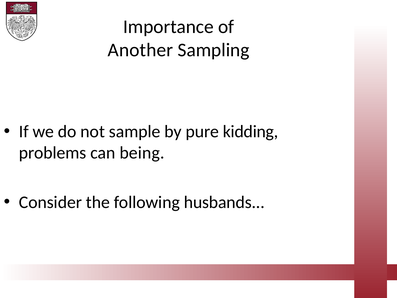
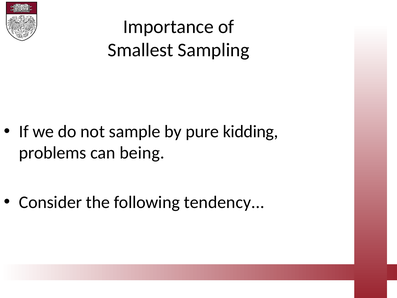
Another: Another -> Smallest (141, 50)
husbands: husbands -> tendency (224, 202)
